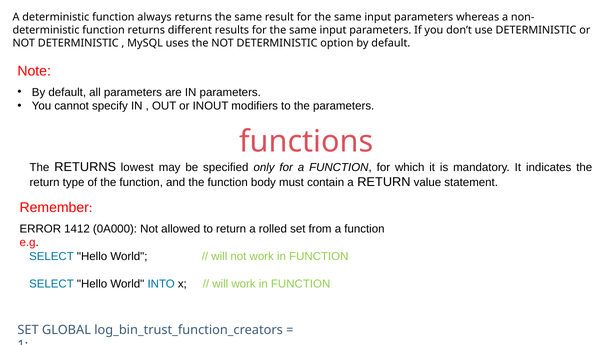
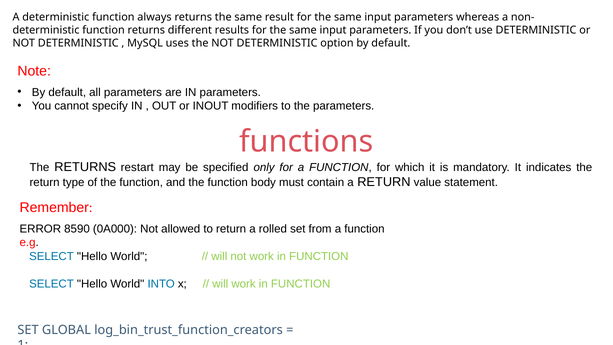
lowest: lowest -> restart (137, 167)
1412: 1412 -> 8590 (77, 229)
